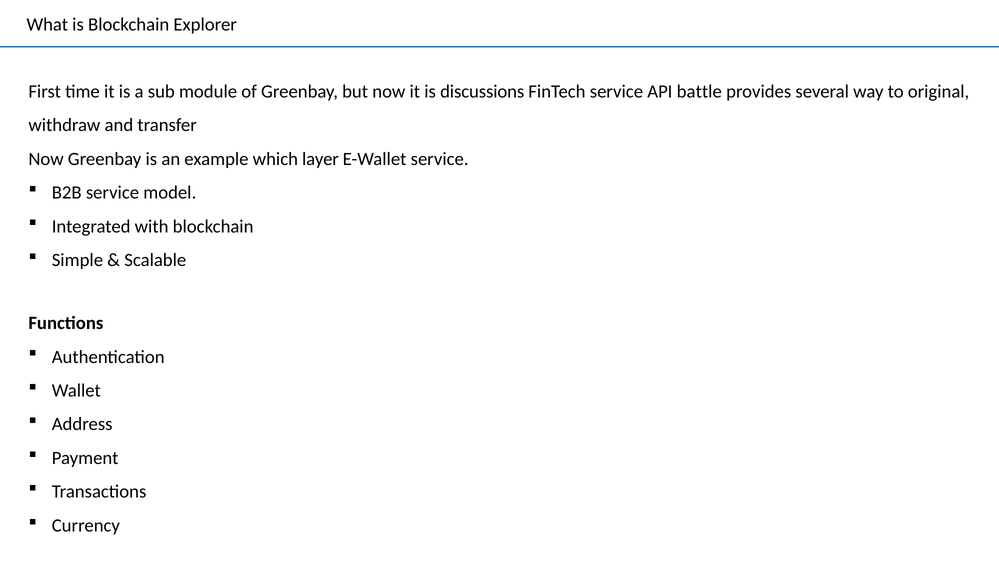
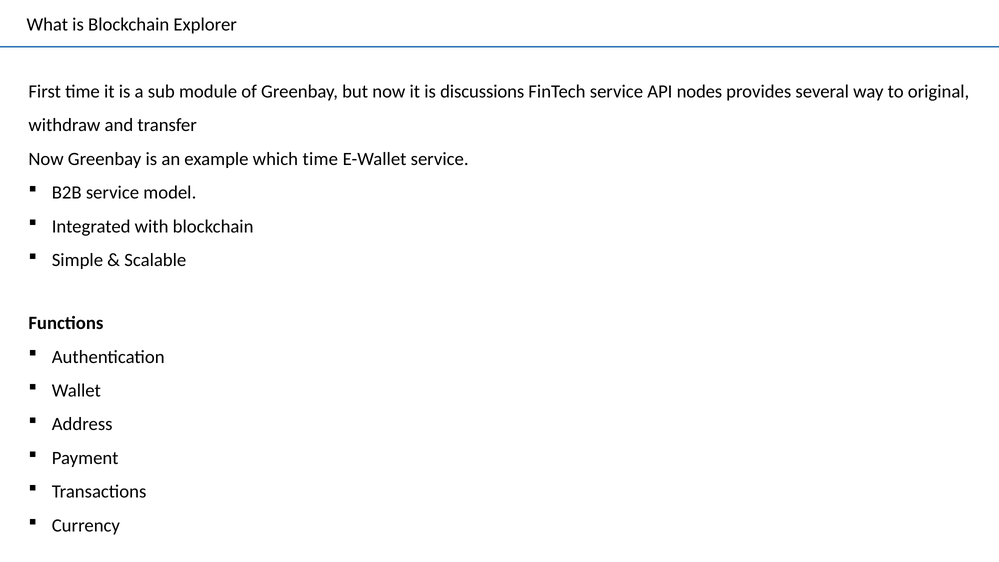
battle: battle -> nodes (699, 91)
which layer: layer -> time (320, 159)
